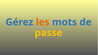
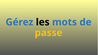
les colour: orange -> black (43, 22)
